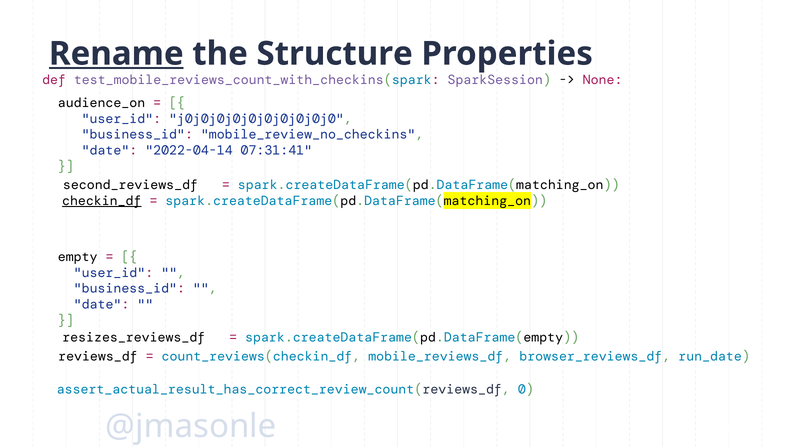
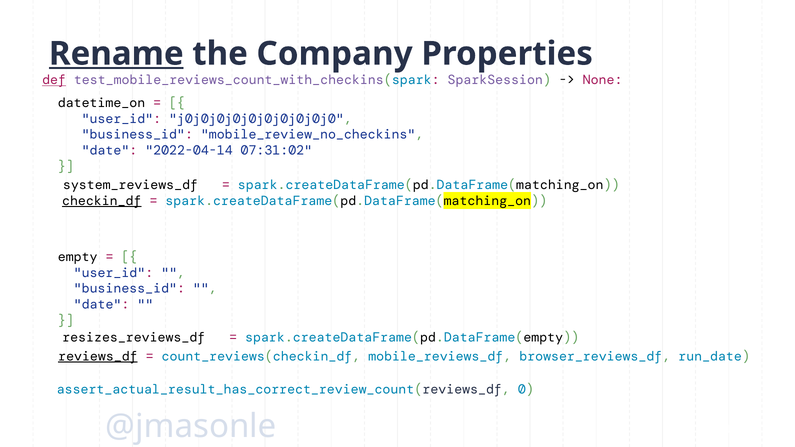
Structure: Structure -> Company (335, 54)
def underline: none -> present (54, 80)
audience_on: audience_on -> datetime_on (102, 103)
07:31:41: 07:31:41 -> 07:31:02 (276, 151)
second_reviews_df: second_reviews_df -> system_reviews_df (130, 185)
reviews_df underline: none -> present (98, 356)
